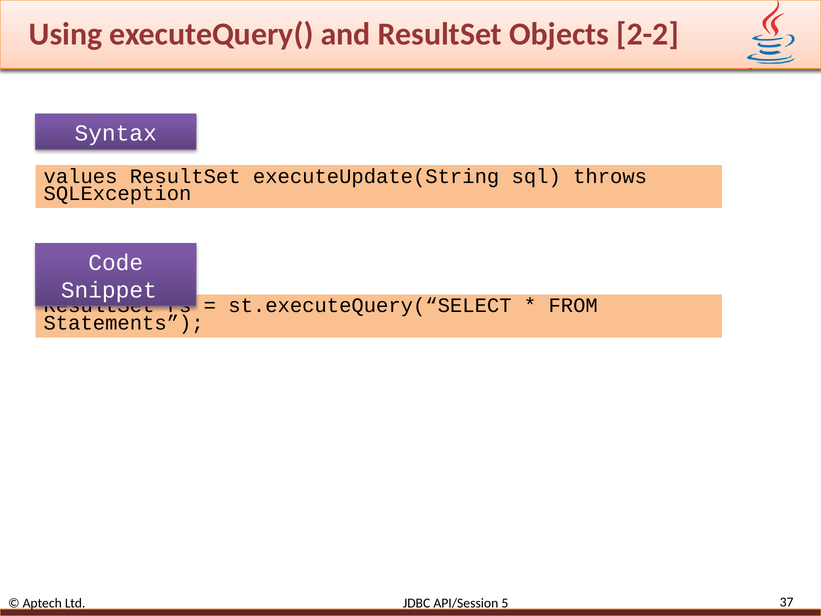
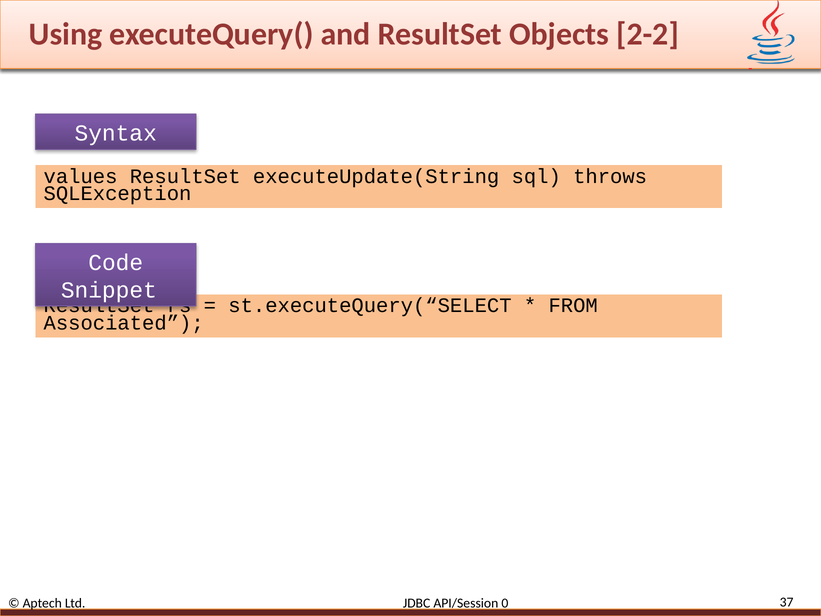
Statements: Statements -> Associated (124, 323)
5: 5 -> 0 (505, 603)
